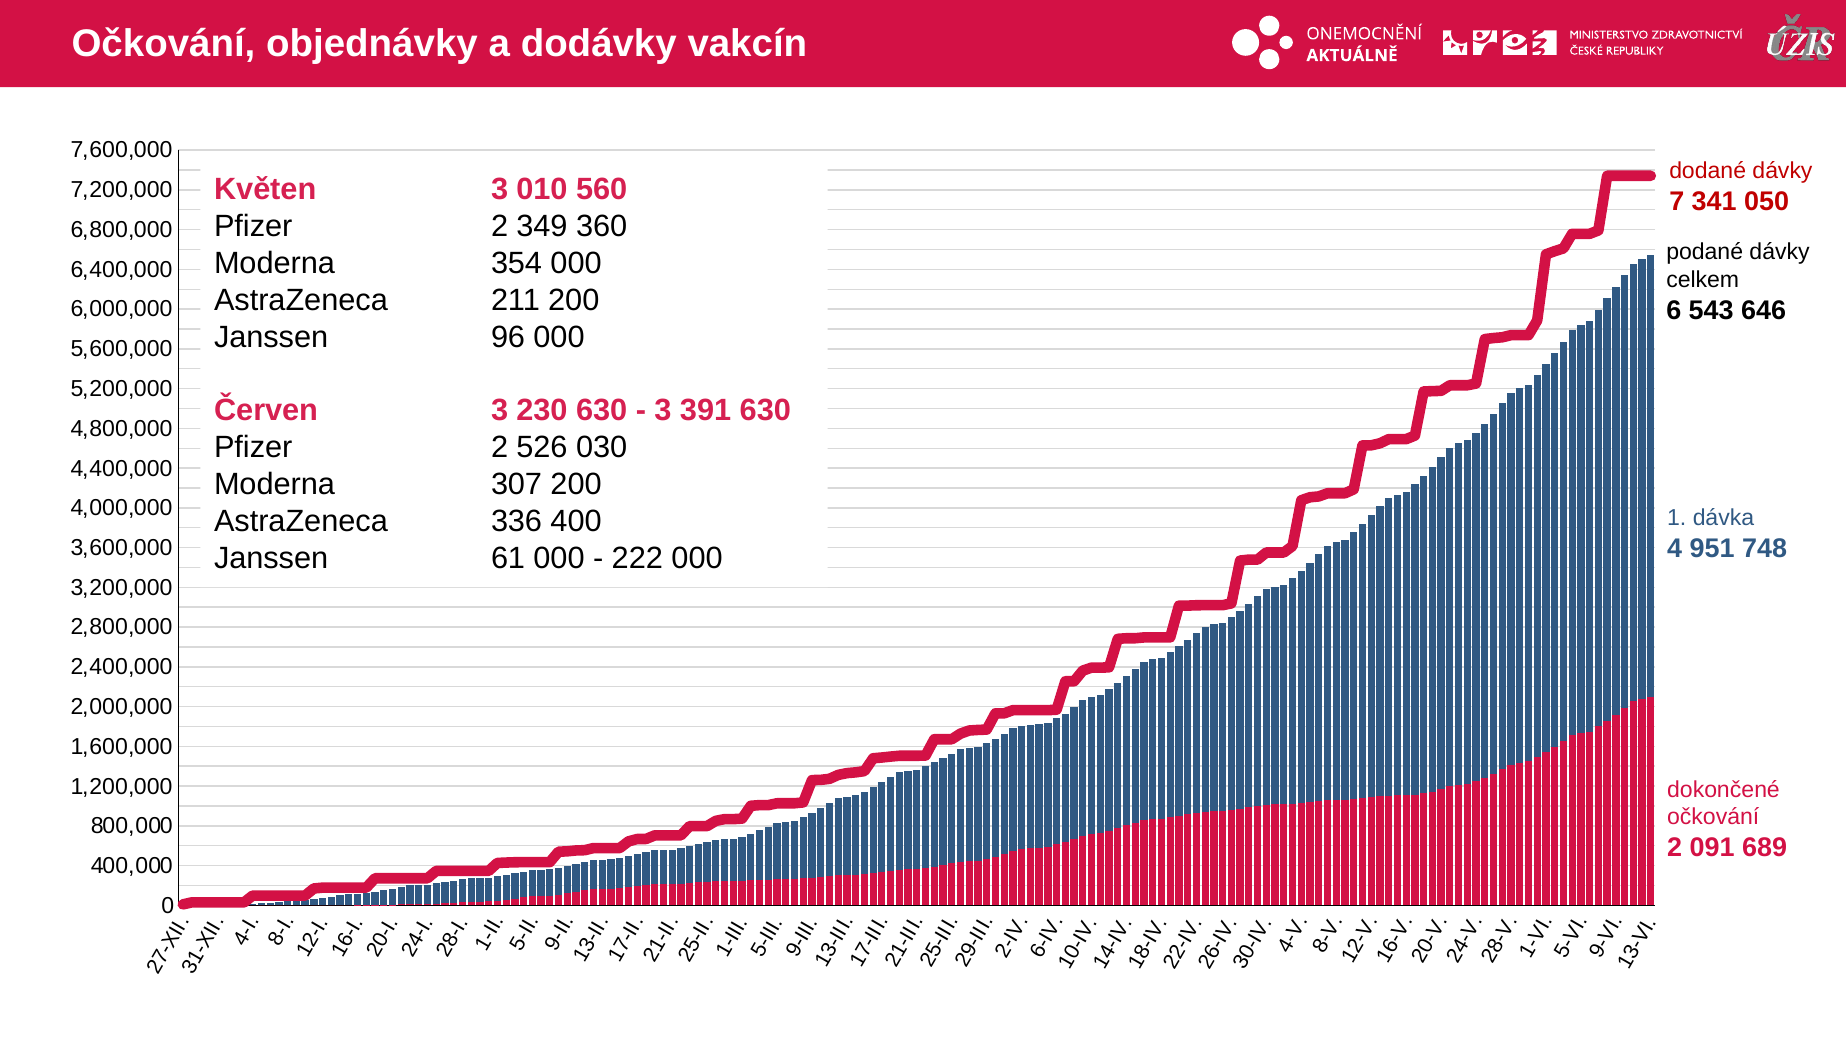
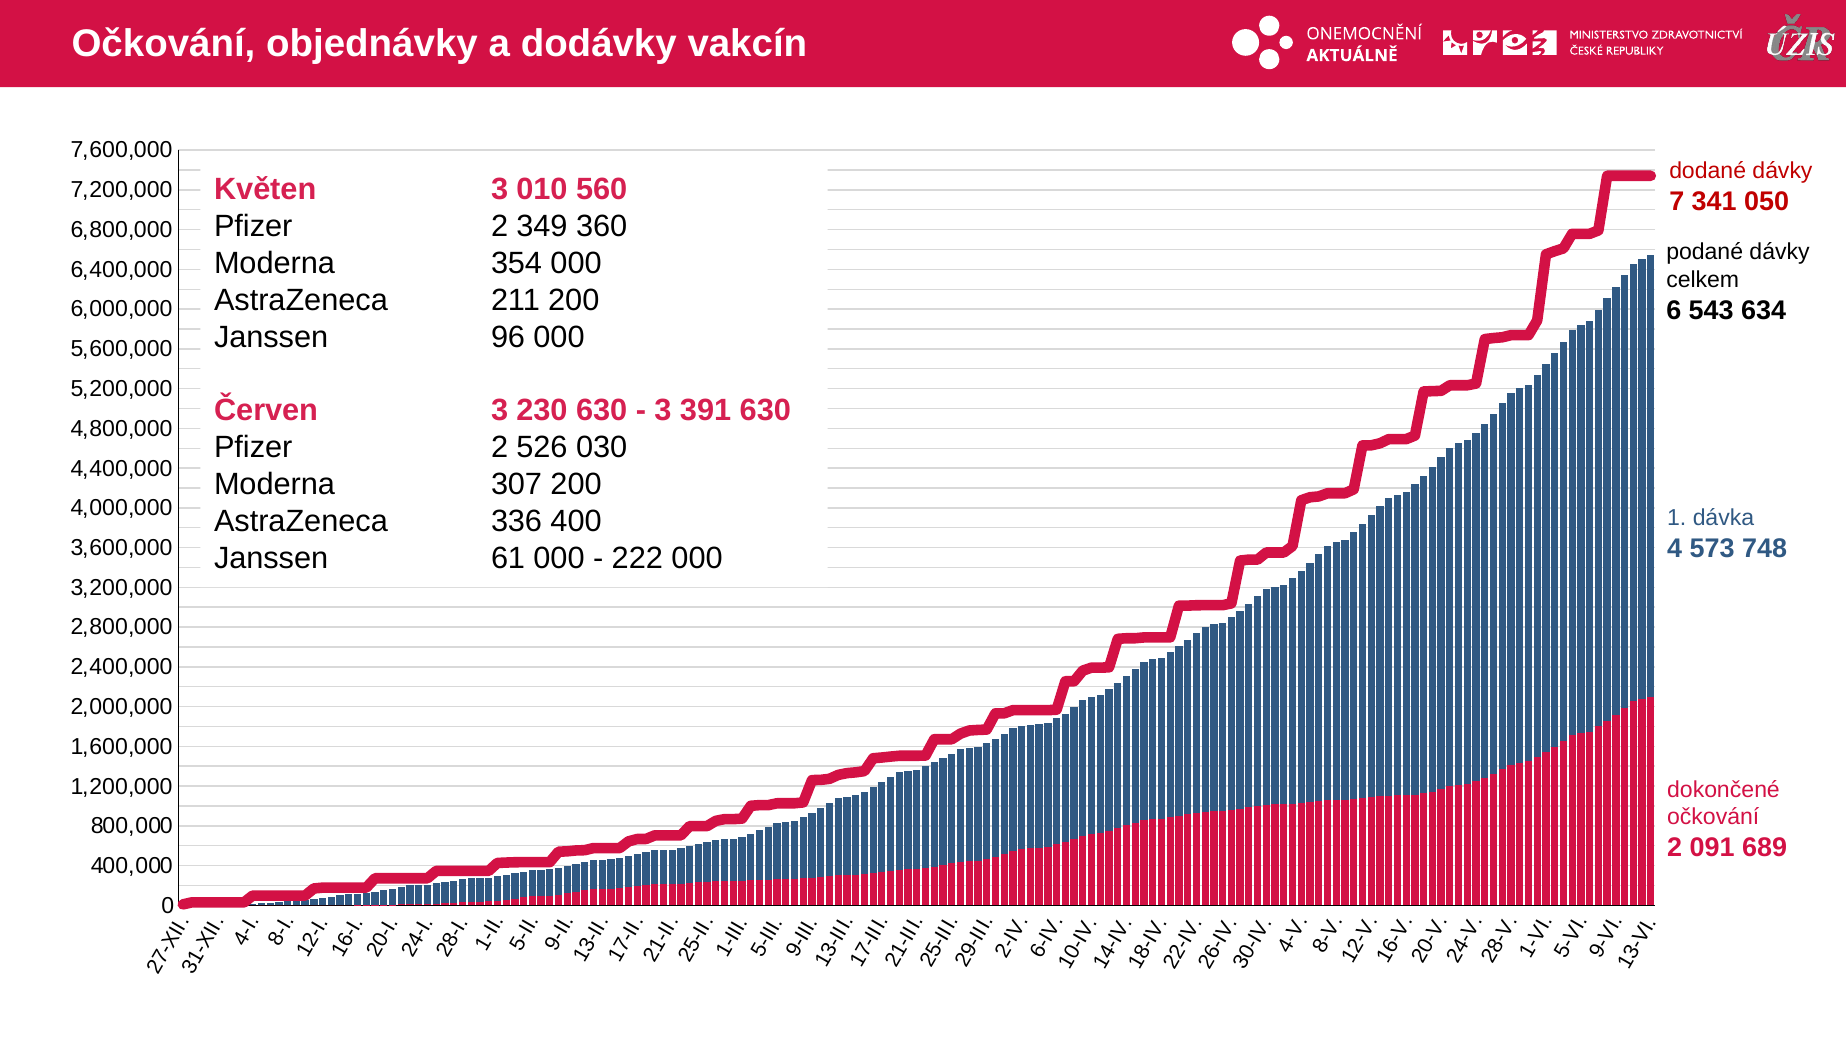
646: 646 -> 634 (1764, 310)
951: 951 -> 573 (1712, 548)
